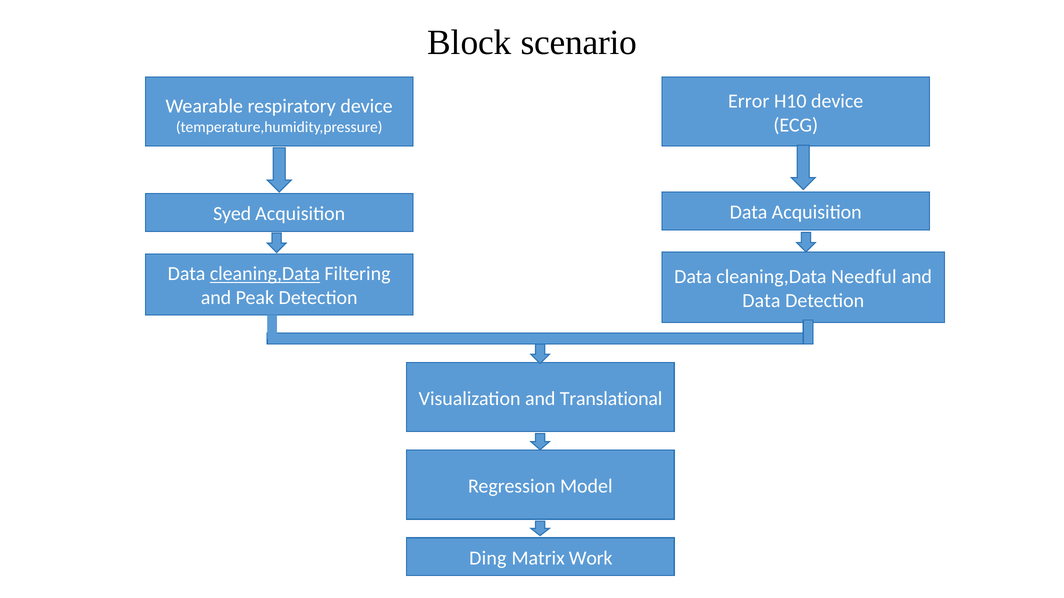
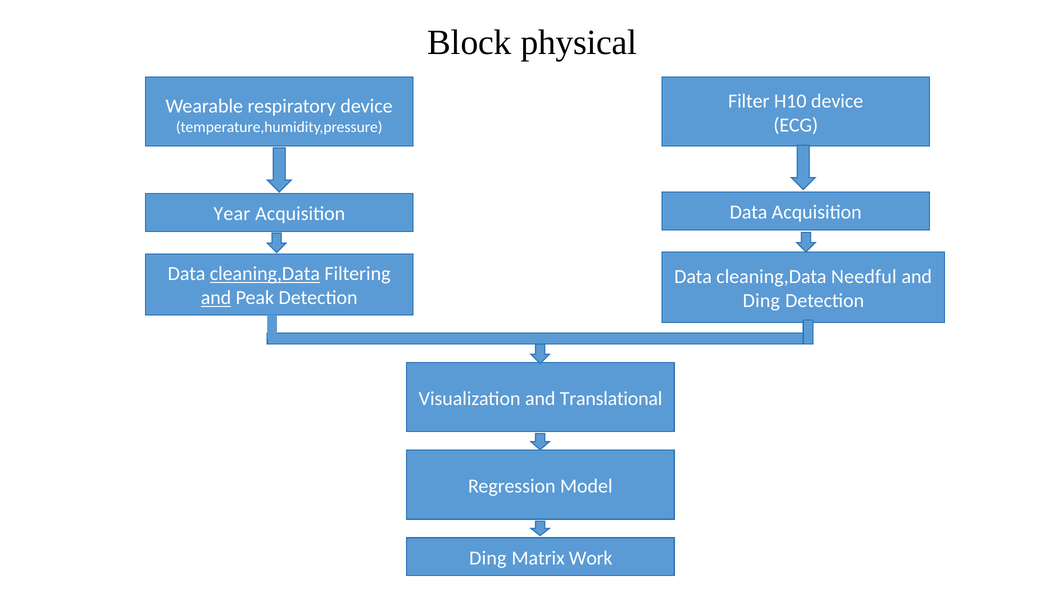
scenario: scenario -> physical (579, 43)
Error: Error -> Filter (749, 101)
Syed: Syed -> Year (232, 214)
and underline: none -> present (216, 298)
Data: Data -> Ding (761, 301)
